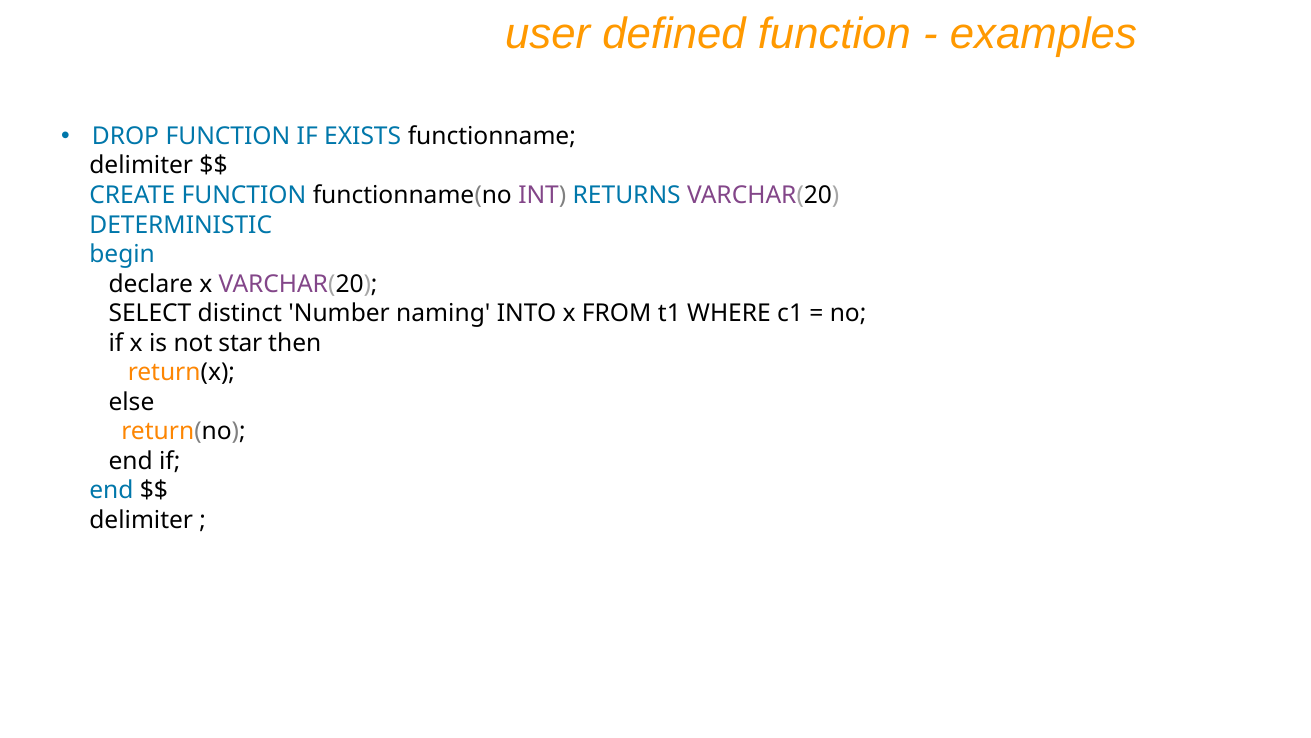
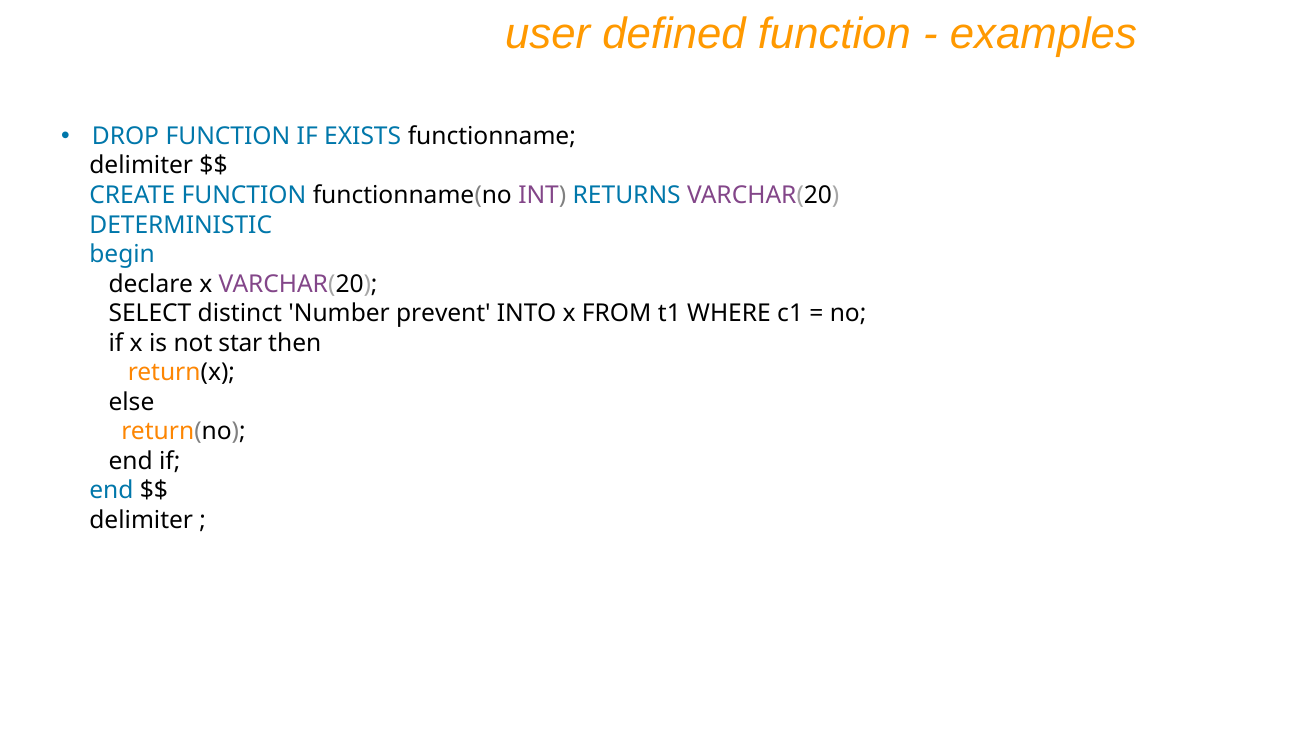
naming: naming -> prevent (443, 313)
